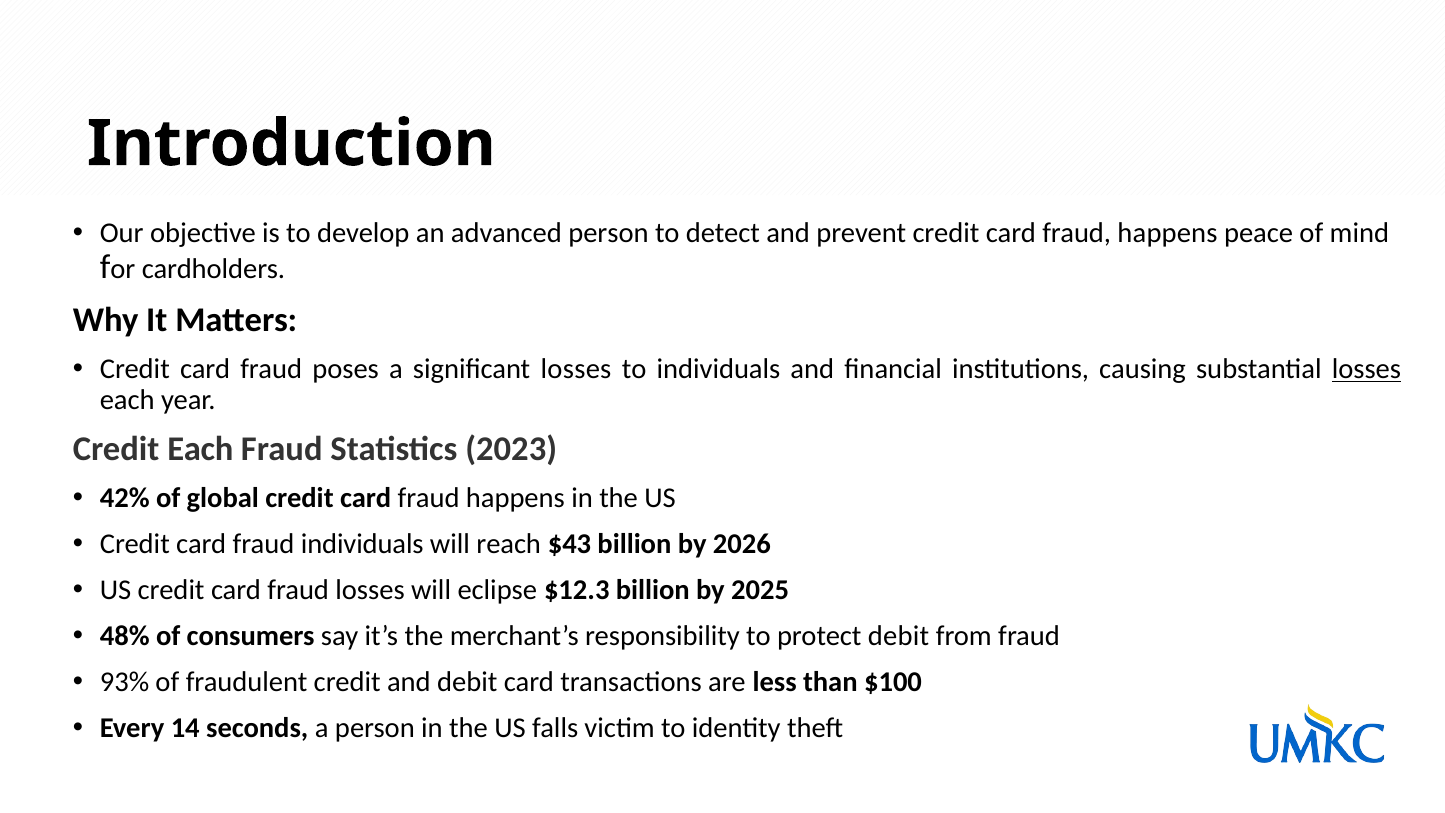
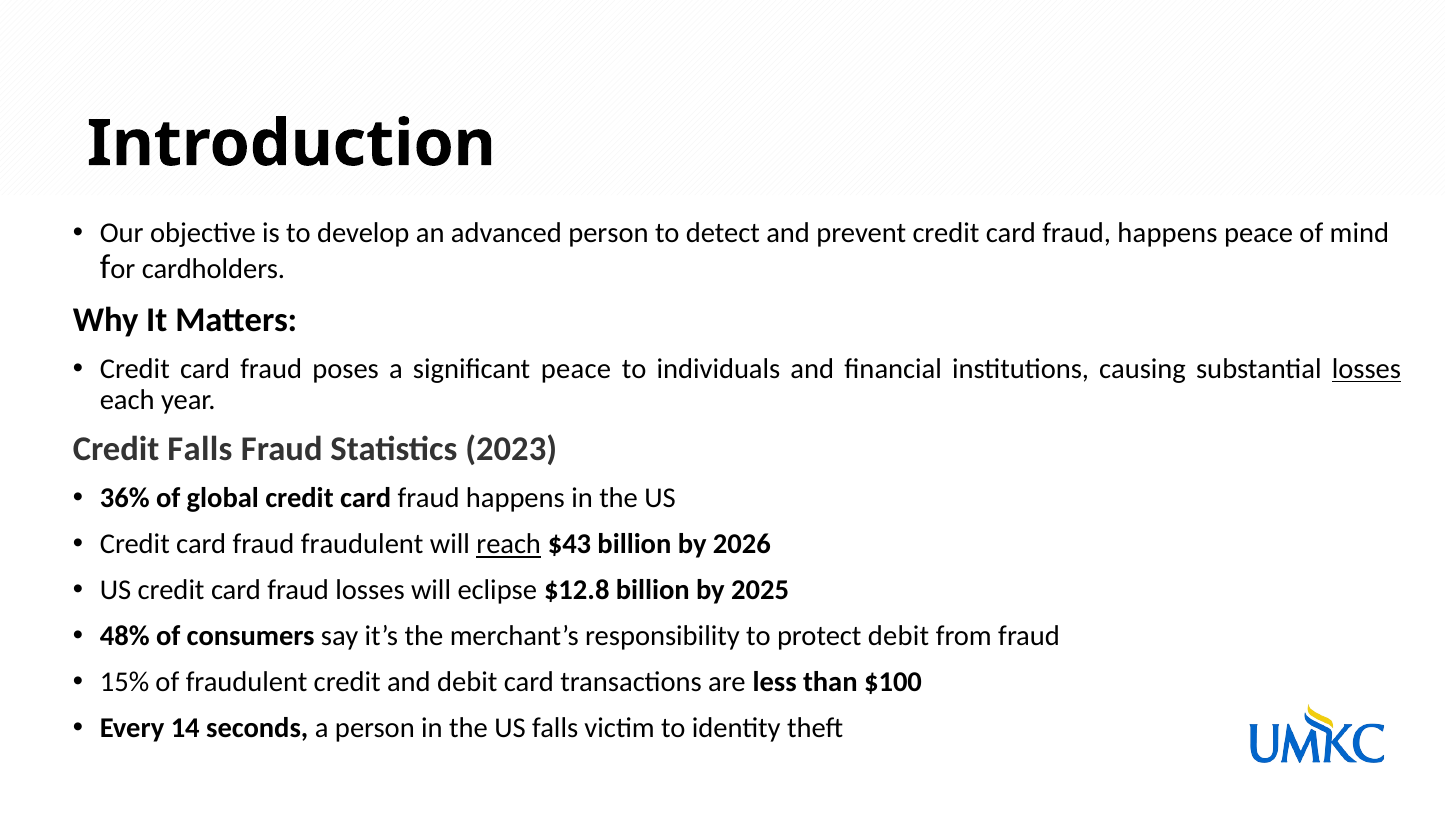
significant losses: losses -> peace (576, 369)
Credit Each: Each -> Falls (200, 449)
42%: 42% -> 36% (125, 498)
fraud individuals: individuals -> fraudulent (362, 544)
reach underline: none -> present (509, 544)
$12.3: $12.3 -> $12.8 (577, 590)
93%: 93% -> 15% (125, 682)
